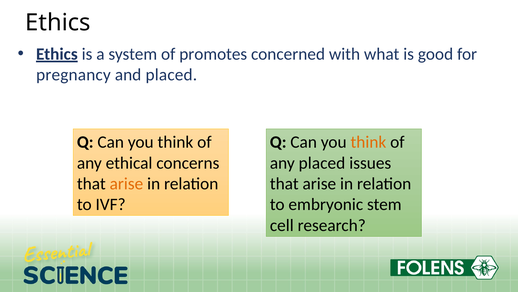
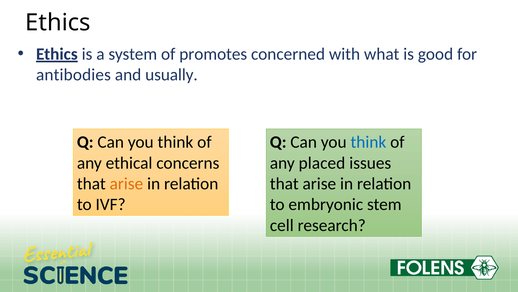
pregnancy: pregnancy -> antibodies (73, 75)
and placed: placed -> usually (171, 75)
think colour: orange -> blue (368, 142)
